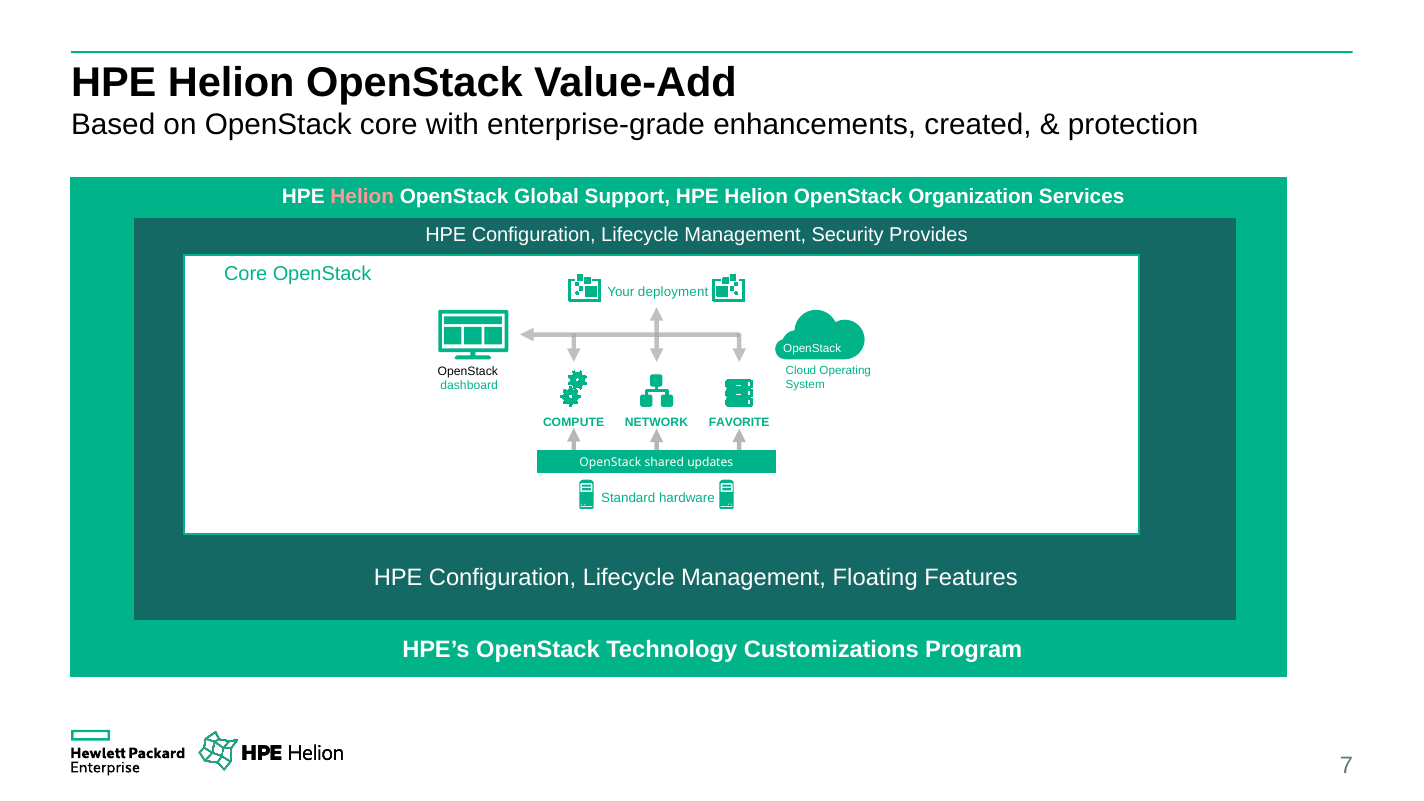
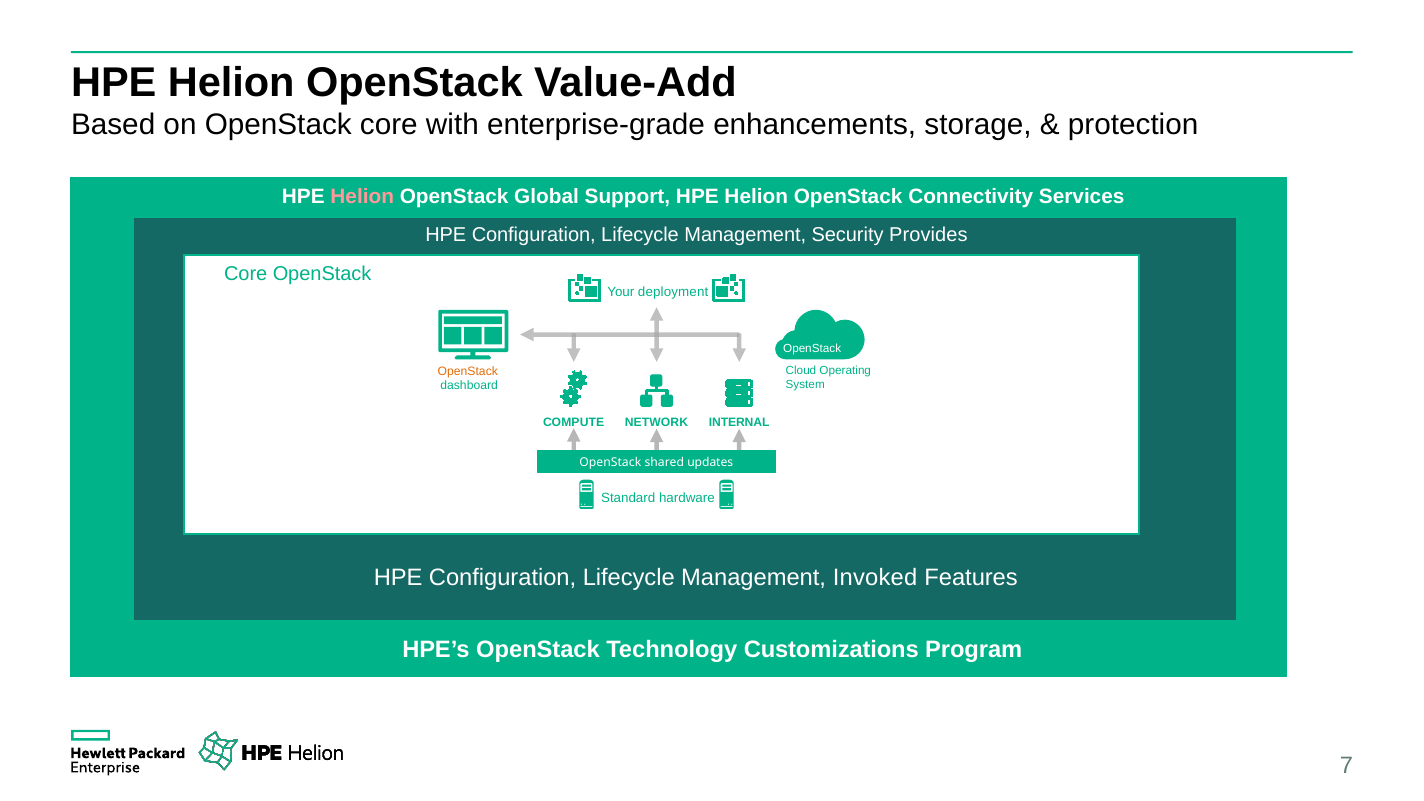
created: created -> storage (978, 125)
Organization: Organization -> Connectivity (971, 197)
OpenStack colour: black -> orange (468, 371)
FAVORITE: FAVORITE -> INTERNAL (739, 423)
Floating: Floating -> Invoked (875, 577)
